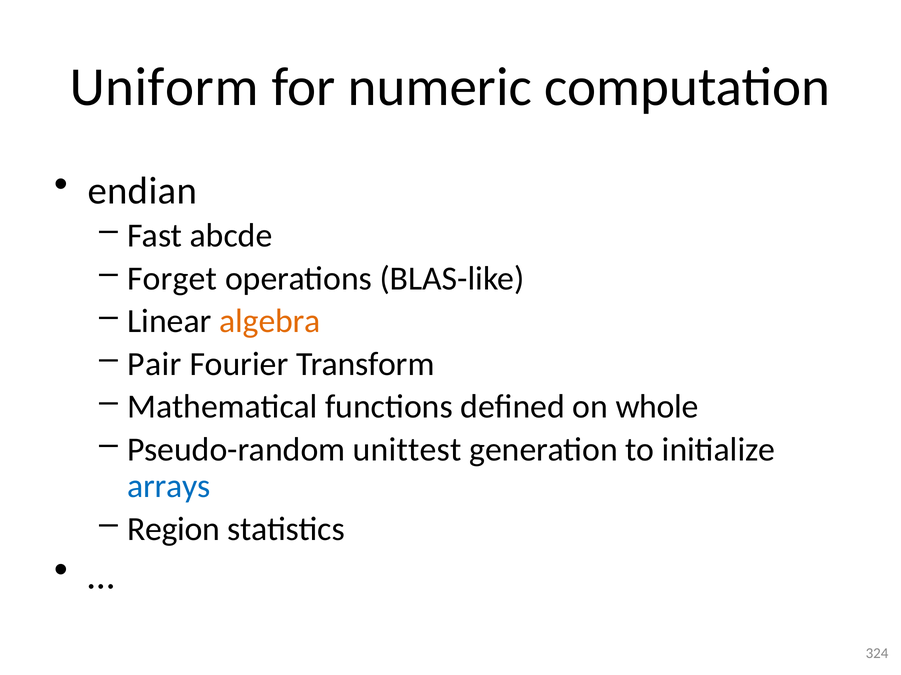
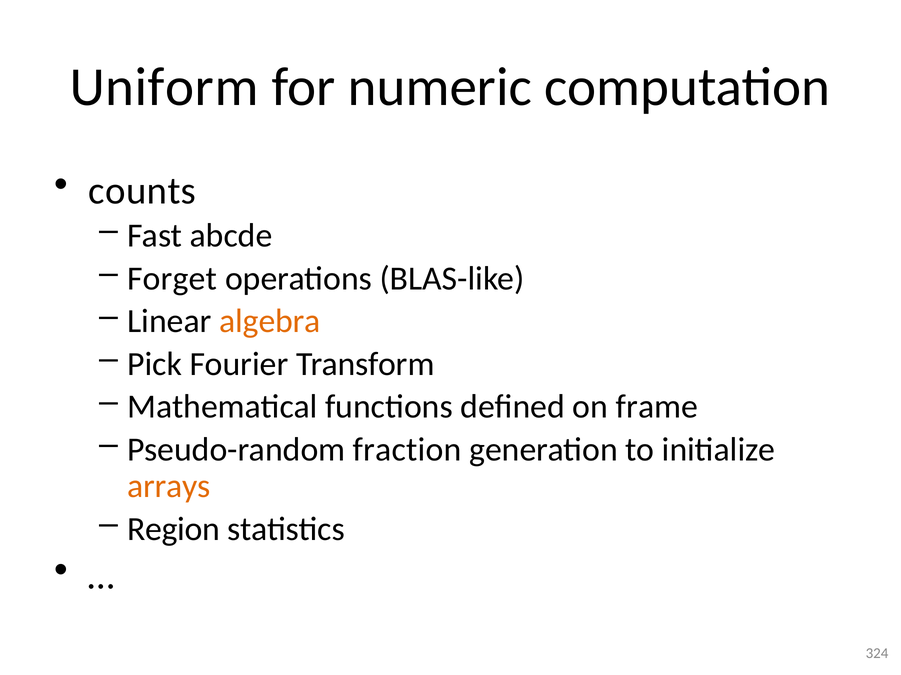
endian: endian -> counts (142, 191)
Pair: Pair -> Pick (155, 364)
whole: whole -> frame (657, 407)
unittest: unittest -> fraction (407, 450)
arrays colour: blue -> orange (169, 487)
